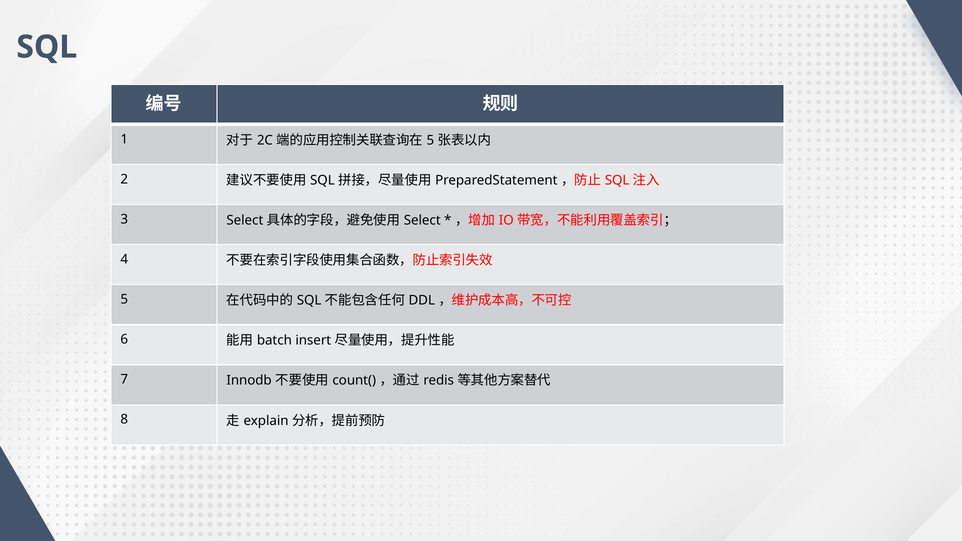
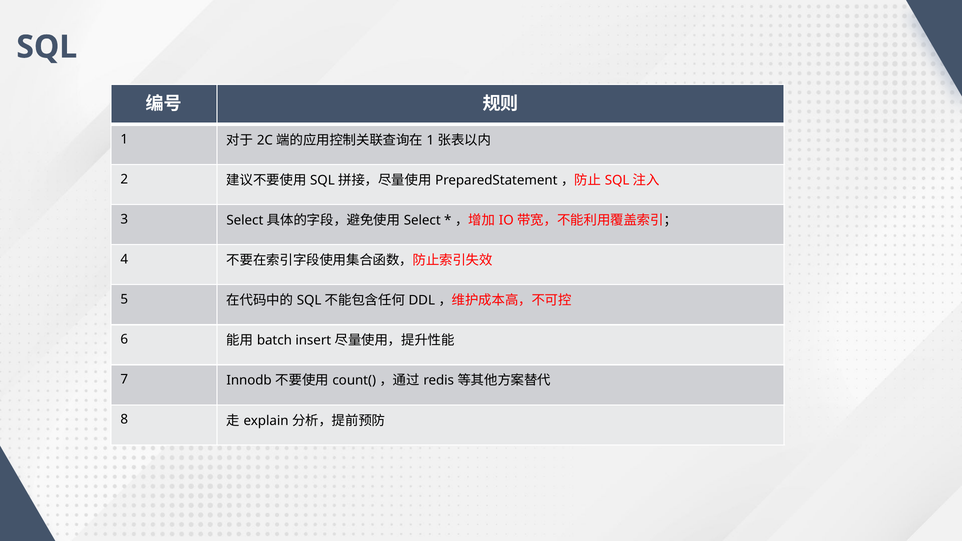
5: 5 -> 1 (430, 140)
